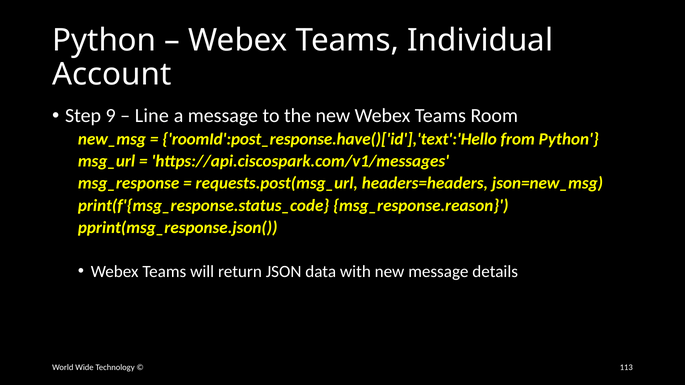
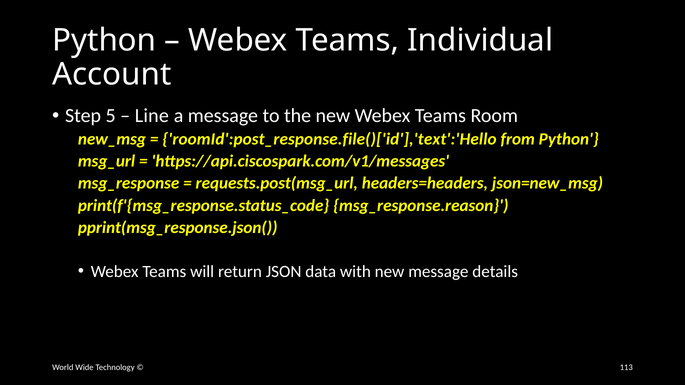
9: 9 -> 5 (111, 116)
roomId':post_response.have()['id'],'text':'Hello: roomId':post_response.have()['id'],'text':'Hello -> roomId':post_response.file()['id'],'text':'Hello (329, 139)
